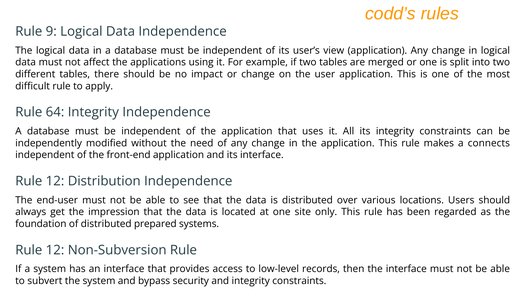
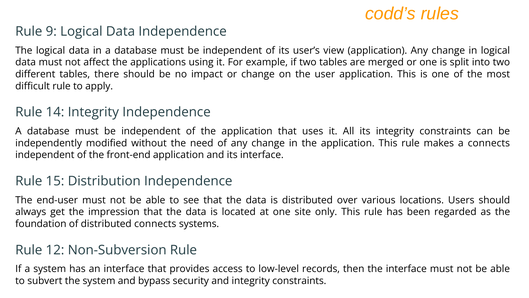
64: 64 -> 14 (55, 112)
12: 12 -> 15 (55, 181)
distributed prepared: prepared -> connects (155, 224)
